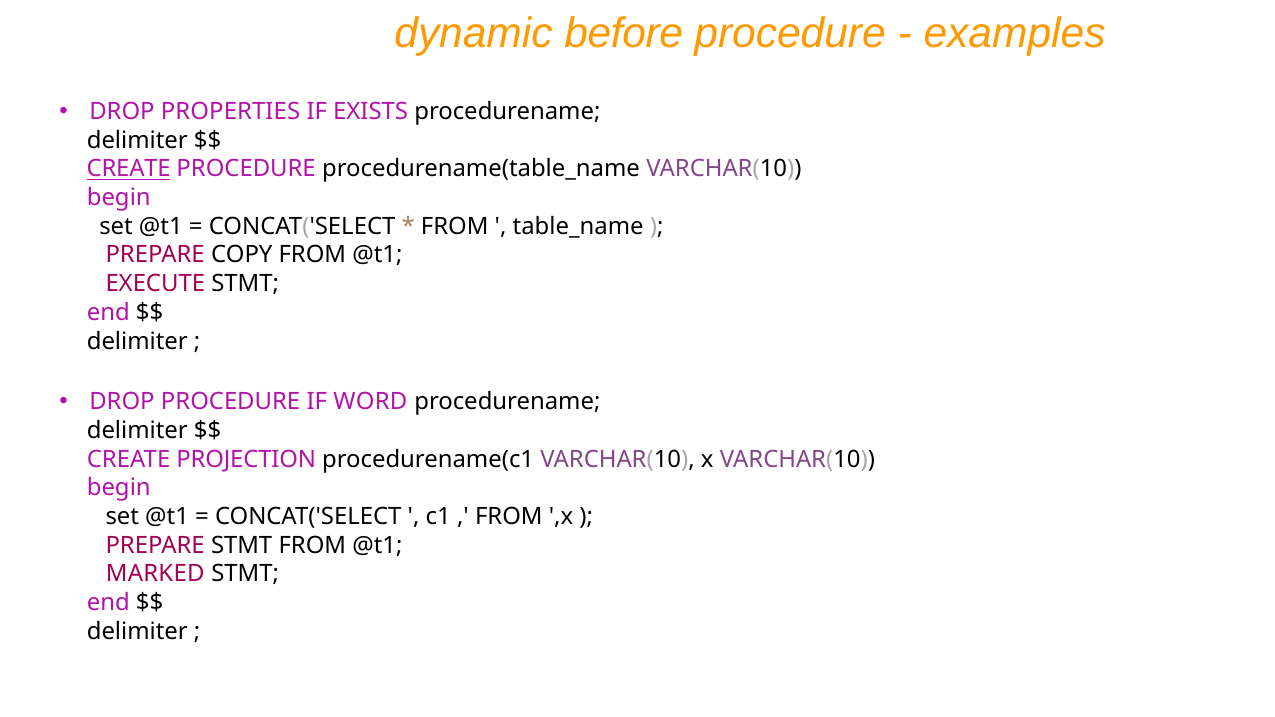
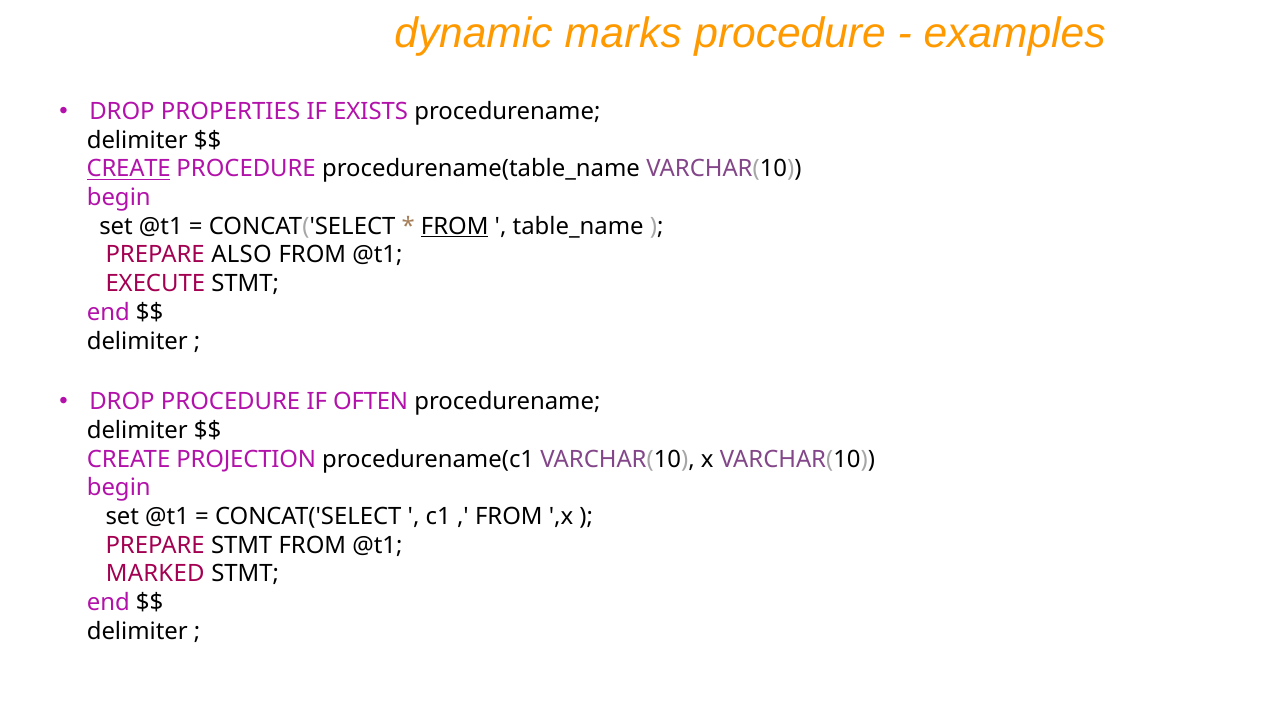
before: before -> marks (623, 33)
FROM underline: none -> present (455, 226)
COPY: COPY -> ALSO (242, 255)
WORD: WORD -> OFTEN (371, 402)
